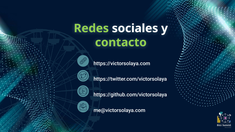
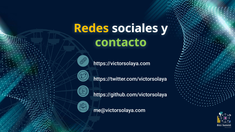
Redes colour: light green -> yellow (91, 28)
